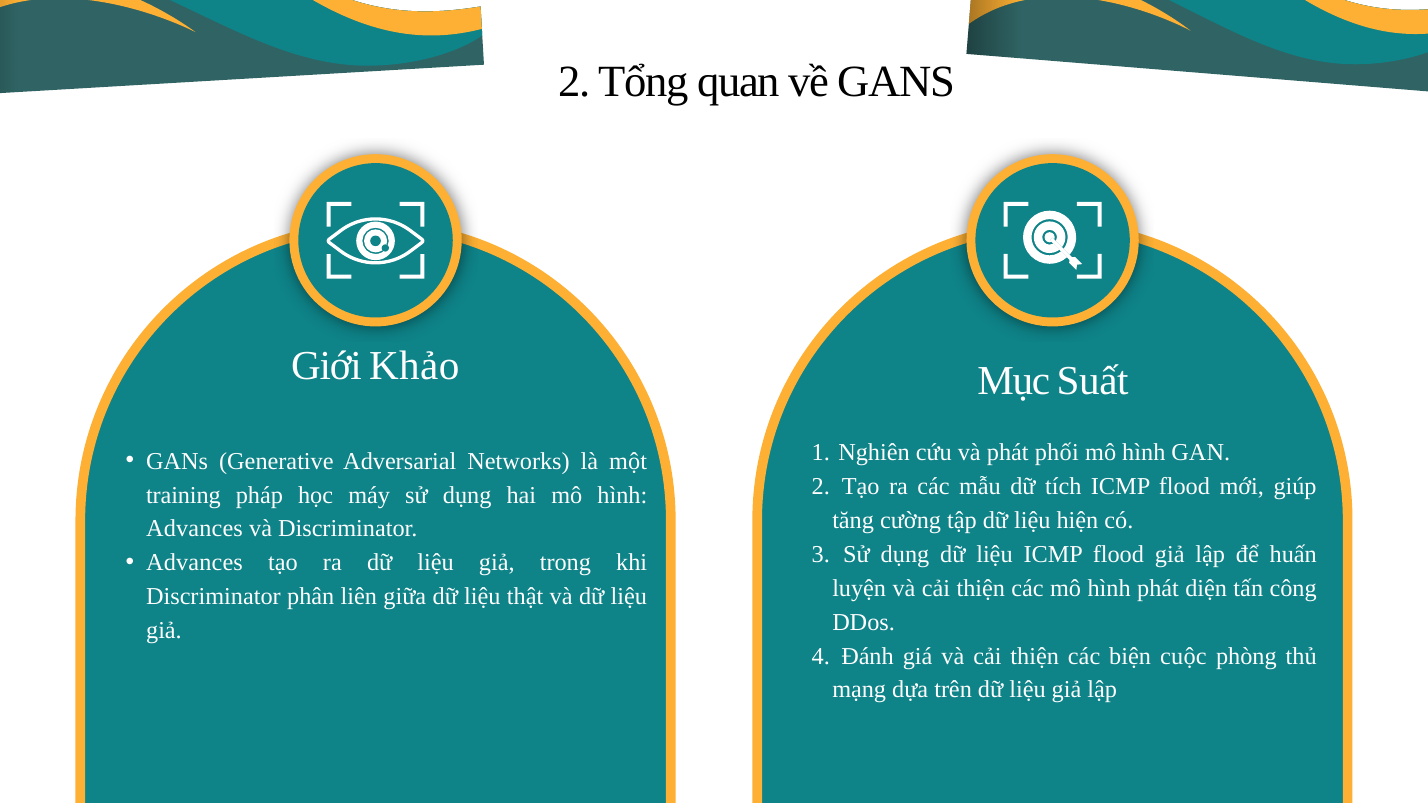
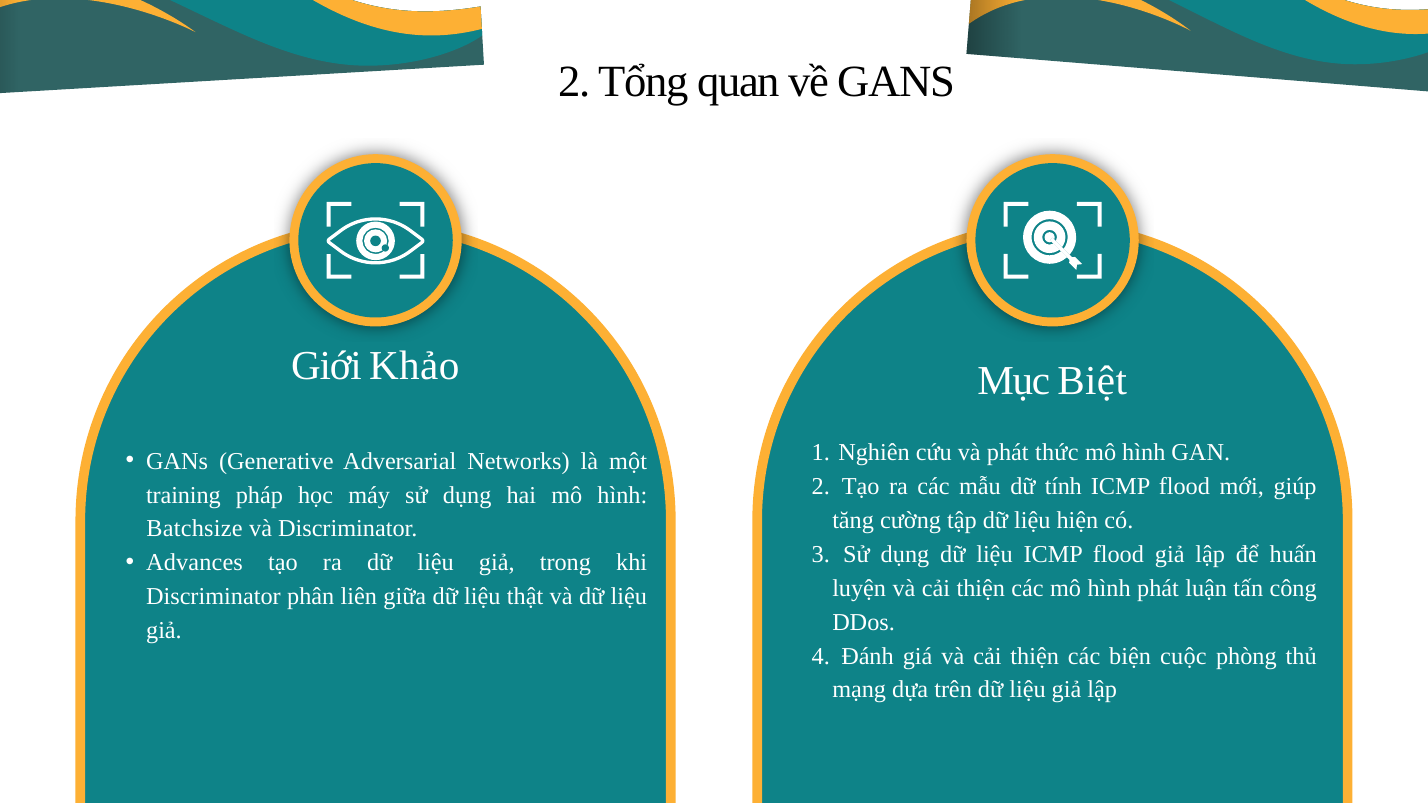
Suất: Suất -> Biệt (1092, 381)
phối: phối -> thức (1057, 452)
tích: tích -> tính (1063, 486)
Advances: Advances -> Batchsize (194, 529)
diện: diện -> luận (1206, 588)
